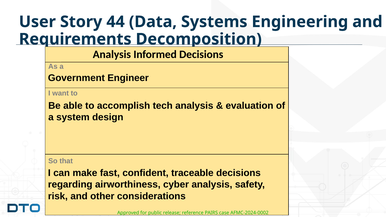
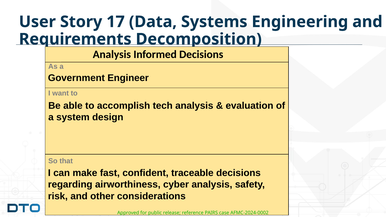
44: 44 -> 17 (116, 22)
